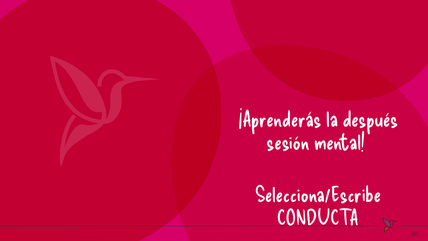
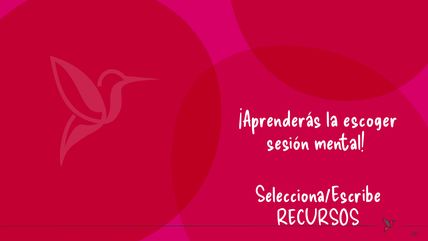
después: después -> escoger (370, 120)
CONDUCTA: CONDUCTA -> RECURSOS (318, 218)
